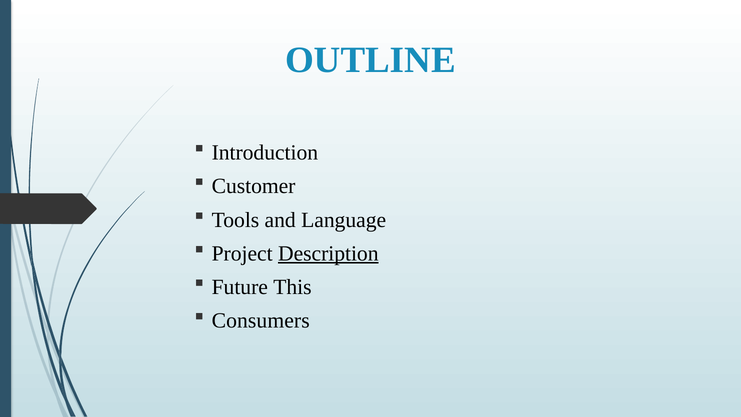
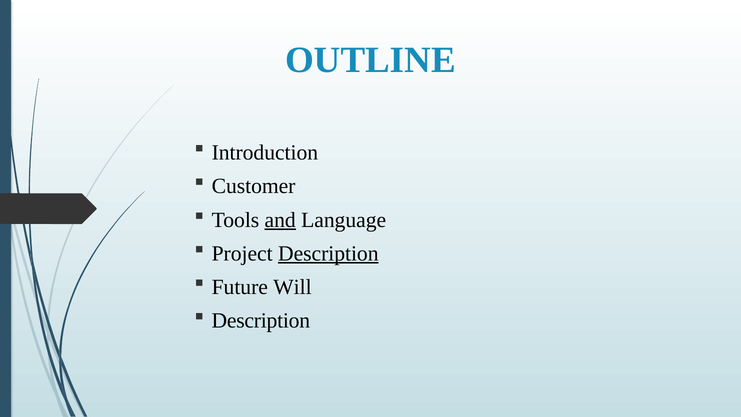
and underline: none -> present (280, 220)
This: This -> Will (292, 287)
Consumers: Consumers -> Description (261, 321)
